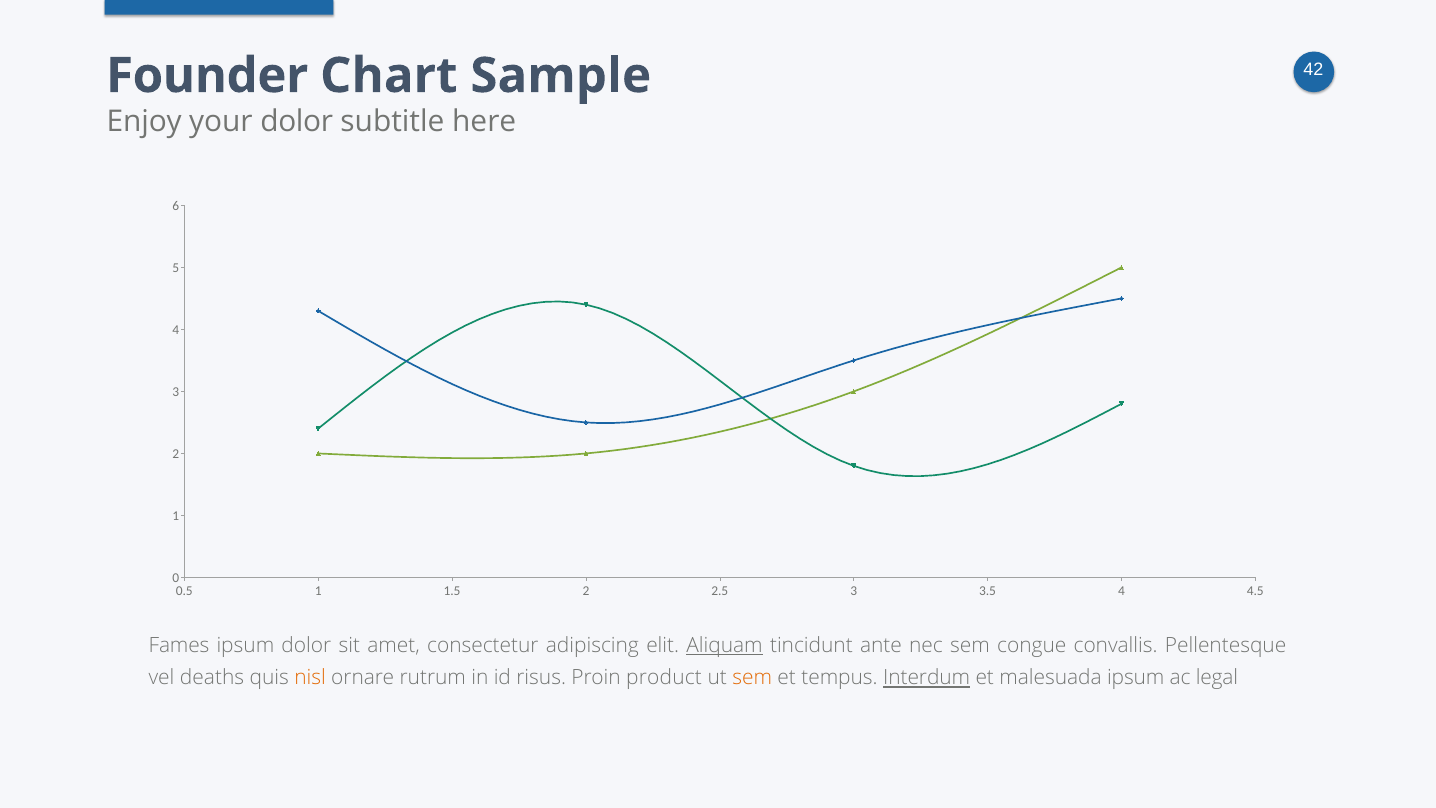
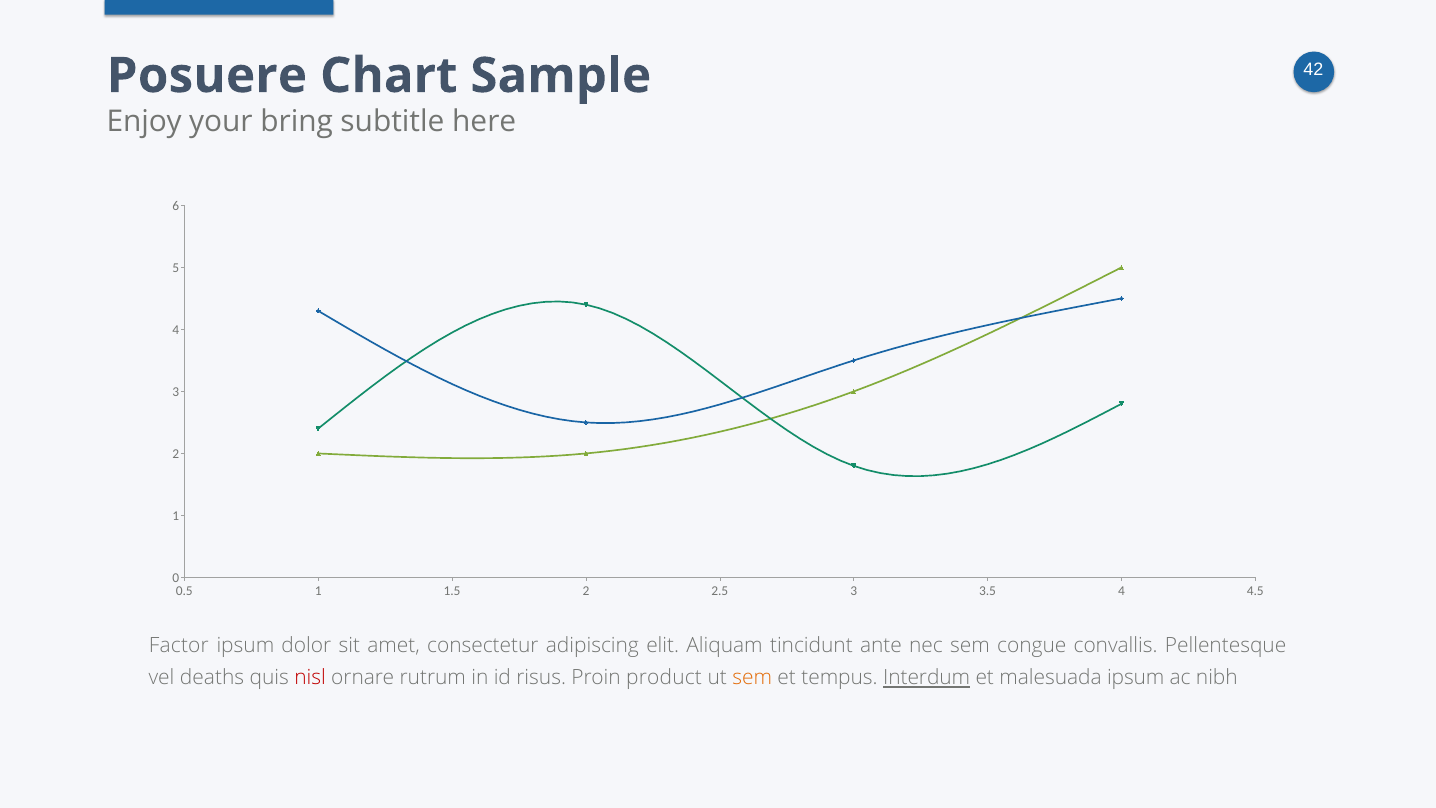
Founder: Founder -> Posuere (207, 76)
your dolor: dolor -> bring (297, 122)
Fames: Fames -> Factor (179, 645)
Aliquam underline: present -> none (725, 645)
nisl colour: orange -> red (310, 678)
legal: legal -> nibh (1217, 678)
